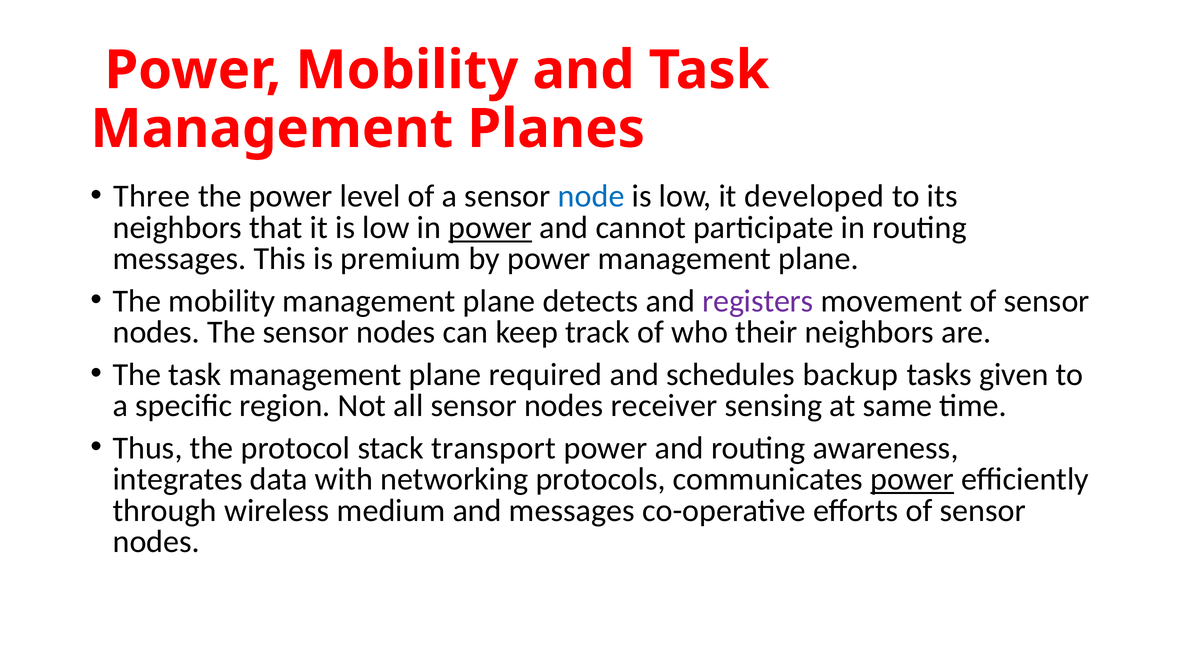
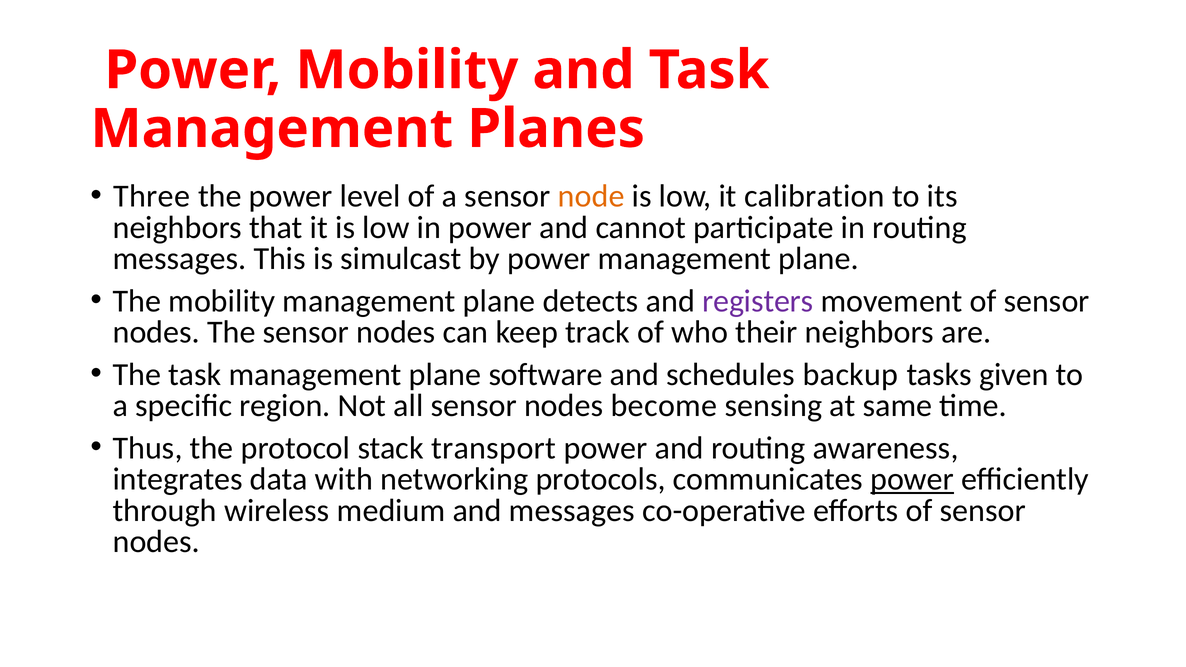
node colour: blue -> orange (591, 196)
developed: developed -> calibration (814, 196)
power underline: present -> none (490, 228)
premium: premium -> simulcast (401, 259)
required: required -> software (546, 375)
receiver: receiver -> become (664, 406)
